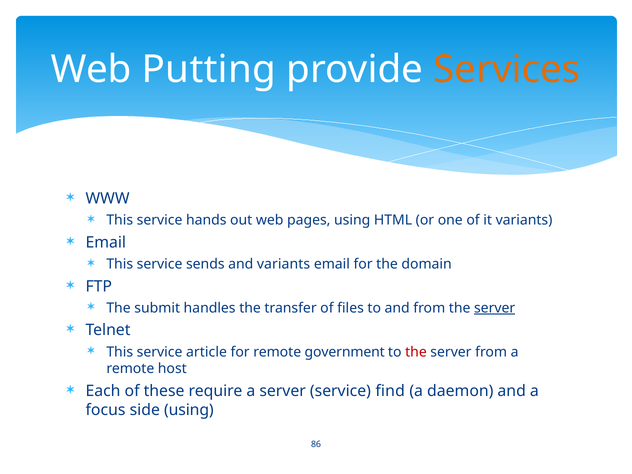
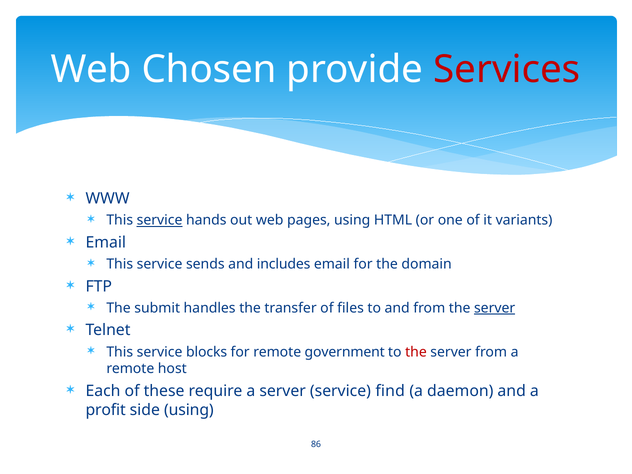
Putting: Putting -> Chosen (209, 69)
Services colour: orange -> red (507, 69)
service underline: none -> present (160, 220)
and variants: variants -> includes (284, 264)
article: article -> blocks (207, 352)
focus: focus -> profit (106, 410)
